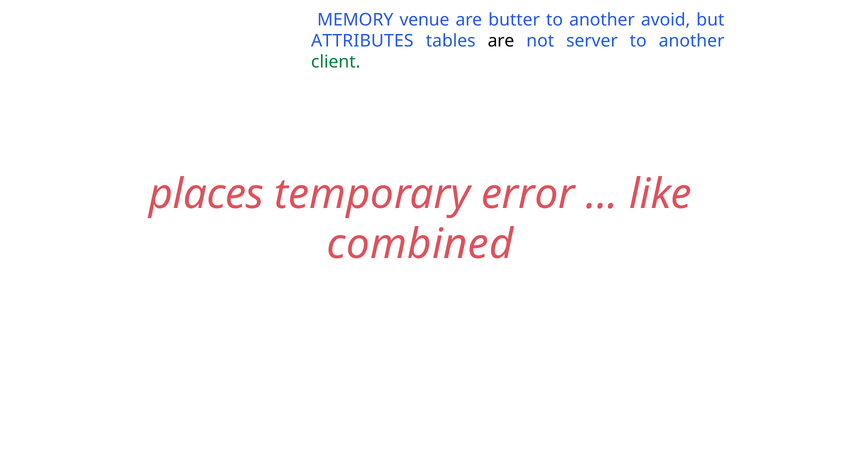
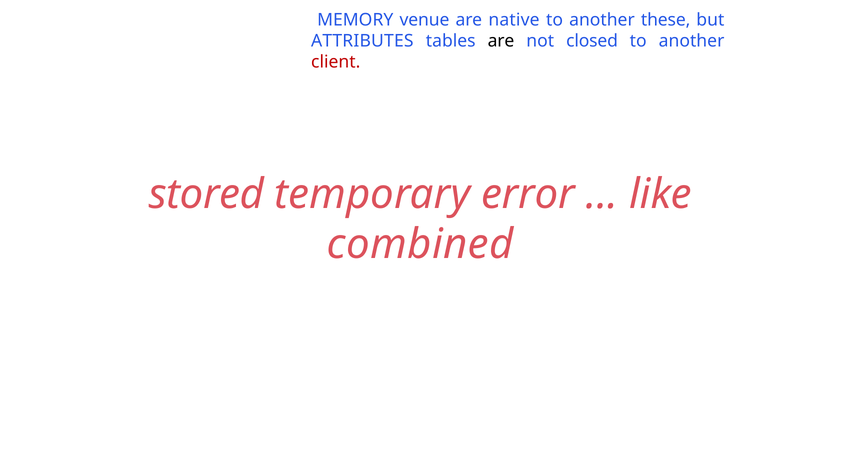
butter: butter -> native (514, 20)
avoid: avoid -> these (666, 20)
server: server -> closed (592, 41)
client colour: green -> red (336, 62)
places: places -> stored (206, 194)
